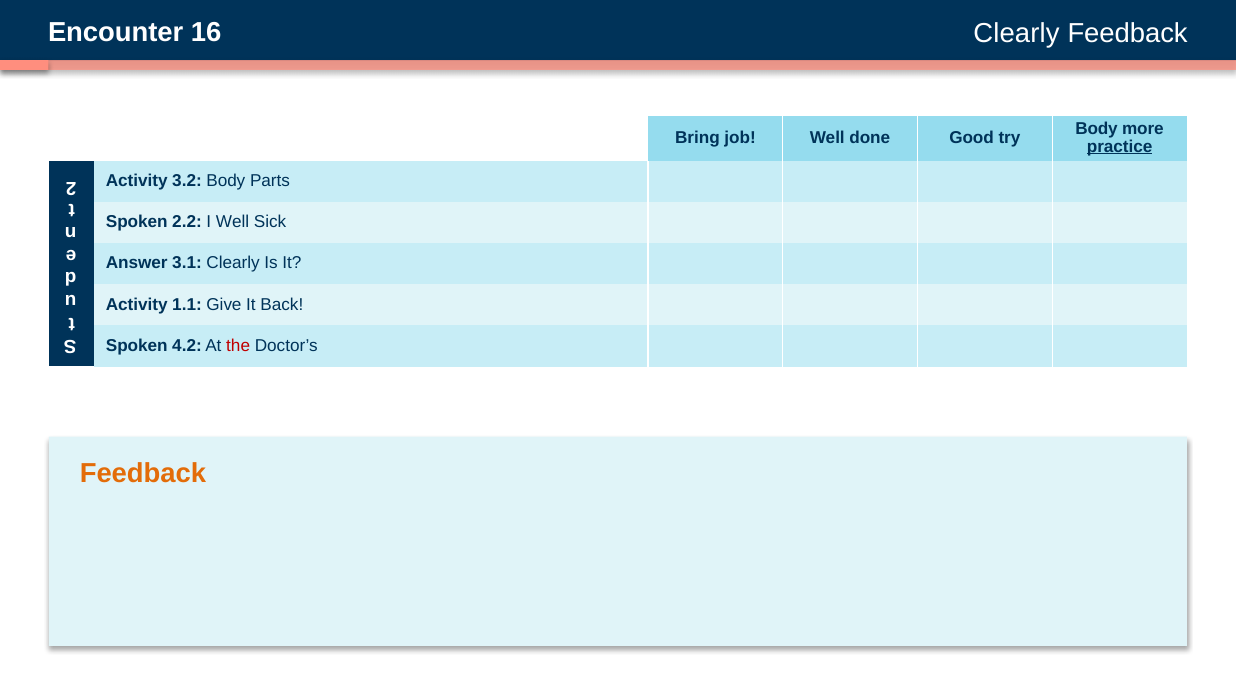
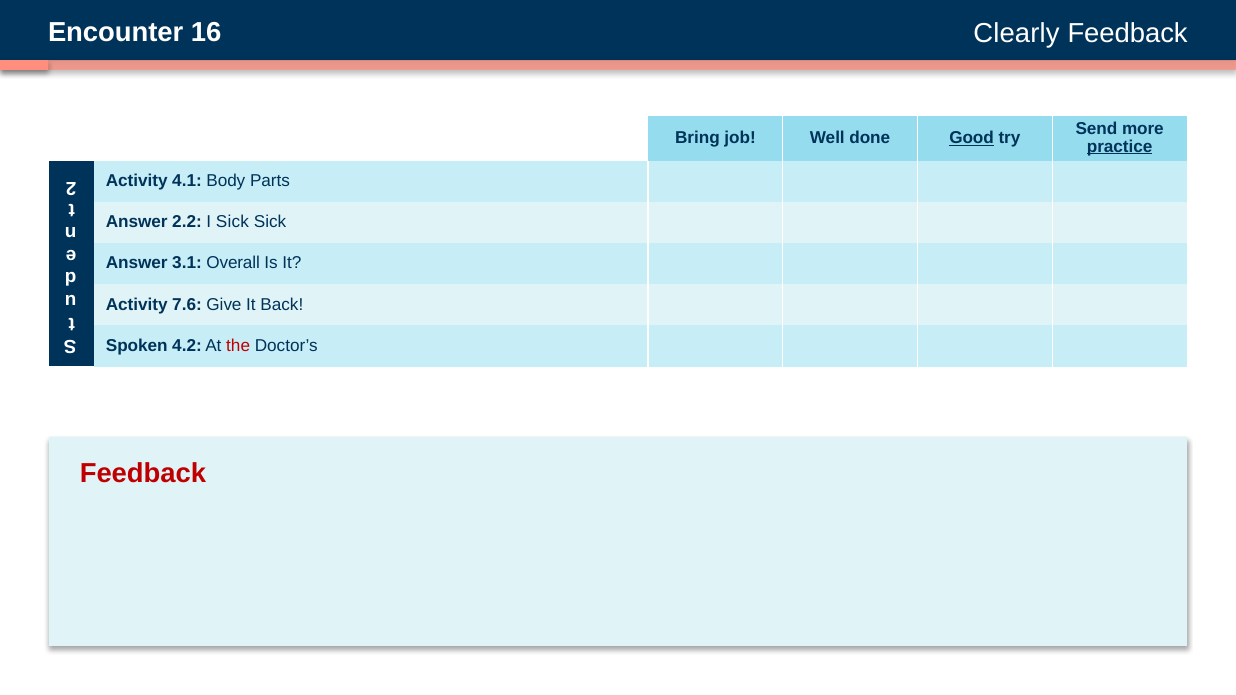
Good underline: none -> present (972, 138)
try Body: Body -> Send (1096, 129)
3.2: 3.2 -> 4.1 (187, 181)
Spoken: Spoken -> Answer (137, 222)
I Well: Well -> Sick (232, 222)
3.1 Clearly: Clearly -> Overall (233, 263)
1.1: 1.1 -> 7.6 (187, 305)
Feedback colour: orange -> red (143, 473)
